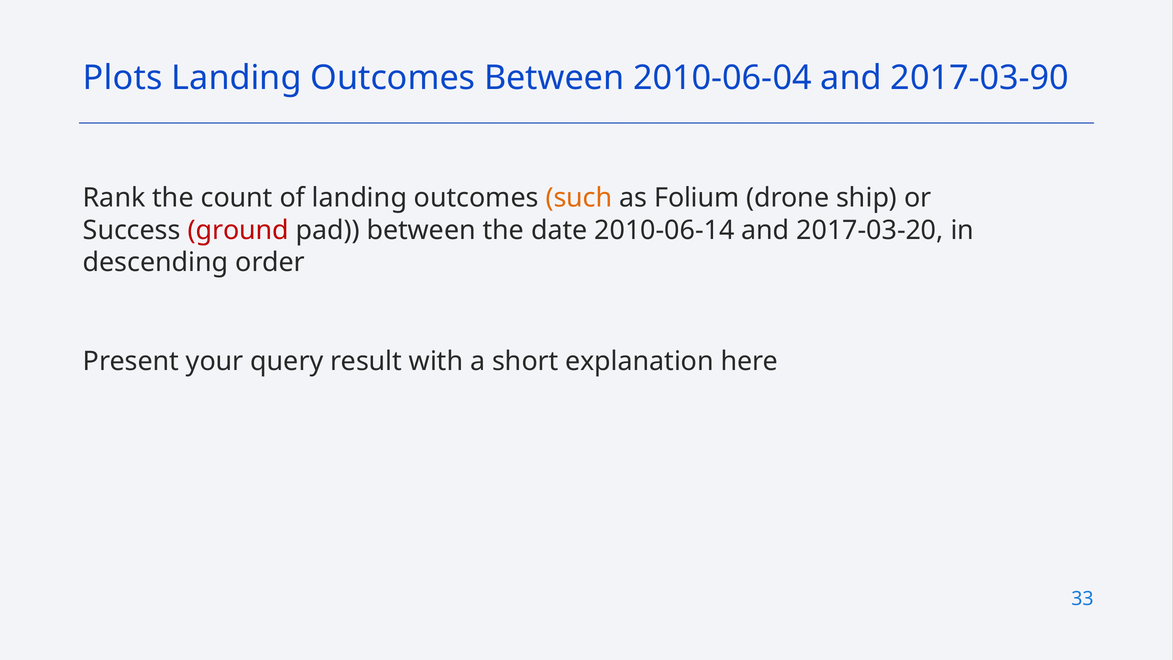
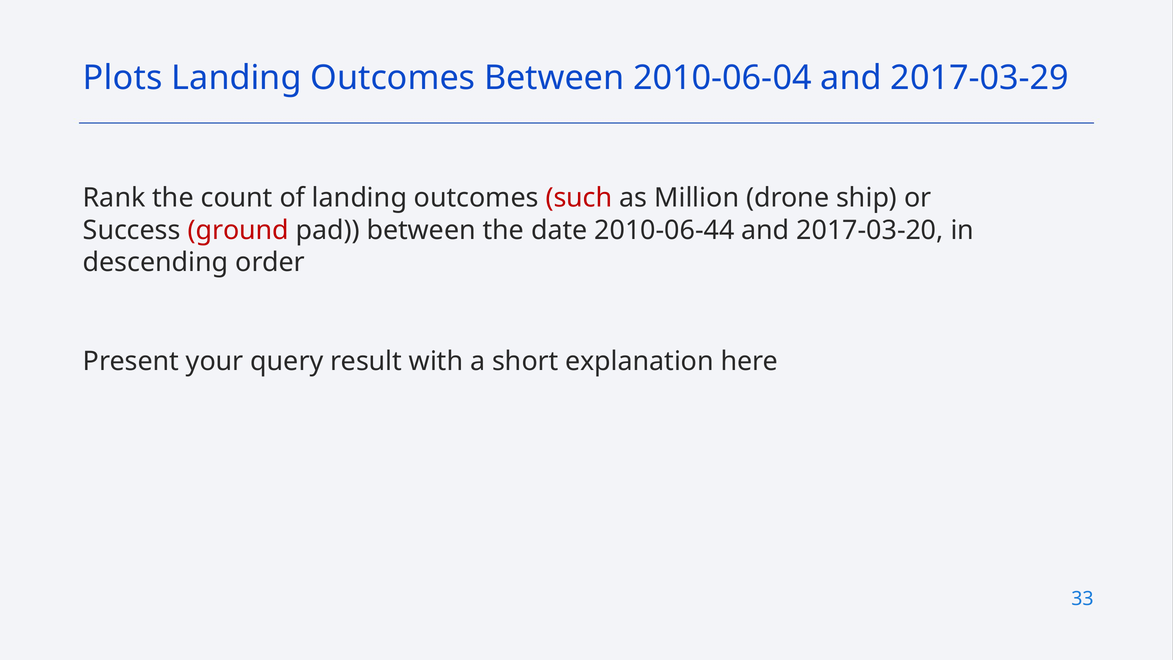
2017-03-90: 2017-03-90 -> 2017-03-29 (980, 78)
such colour: orange -> red (579, 198)
Folium: Folium -> Million (697, 198)
2010-06-14: 2010-06-14 -> 2010-06-44 (664, 230)
